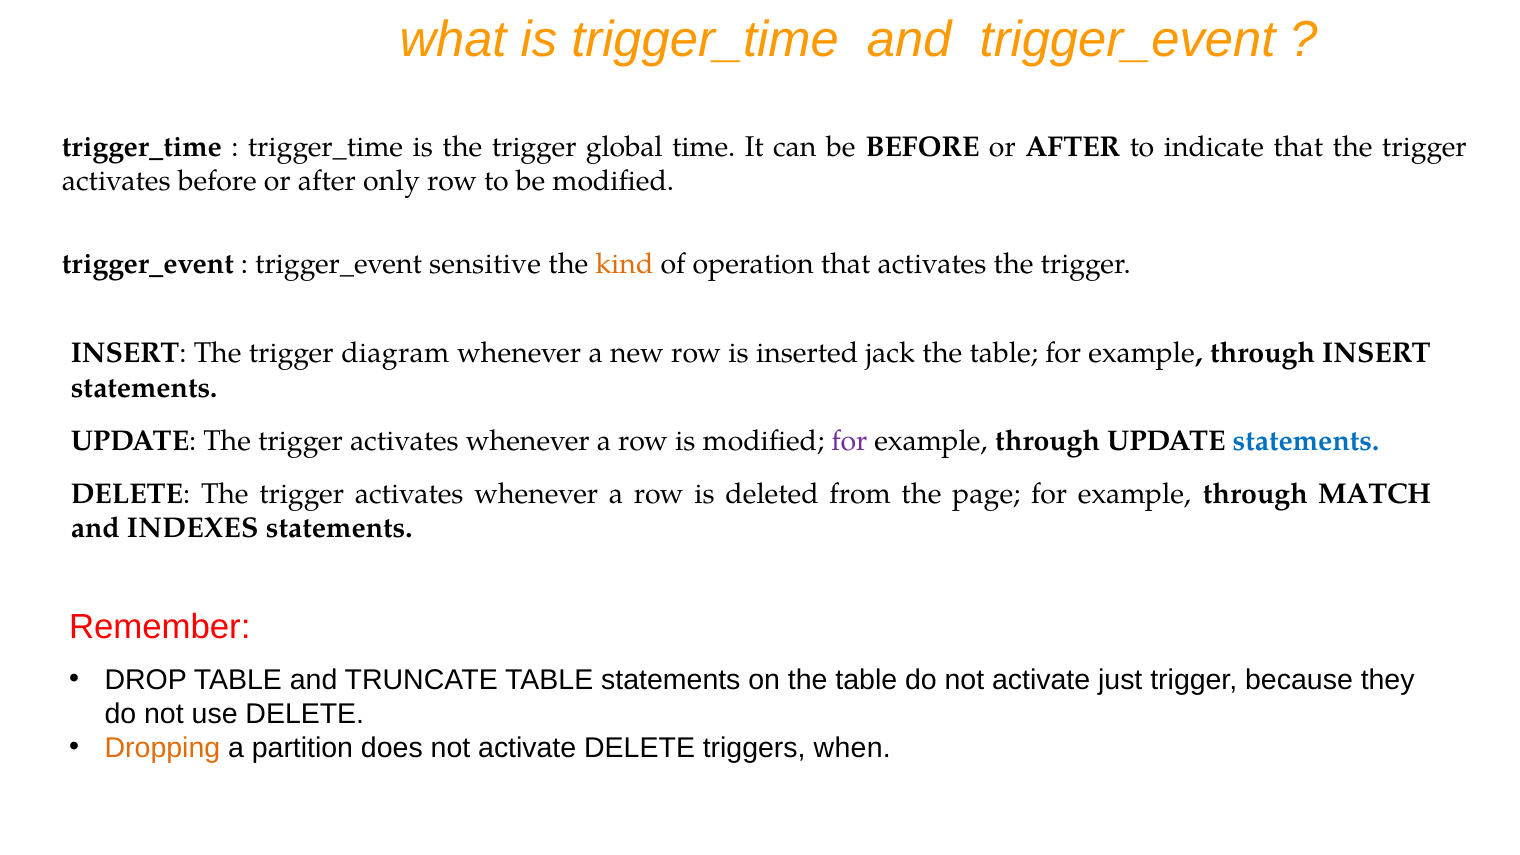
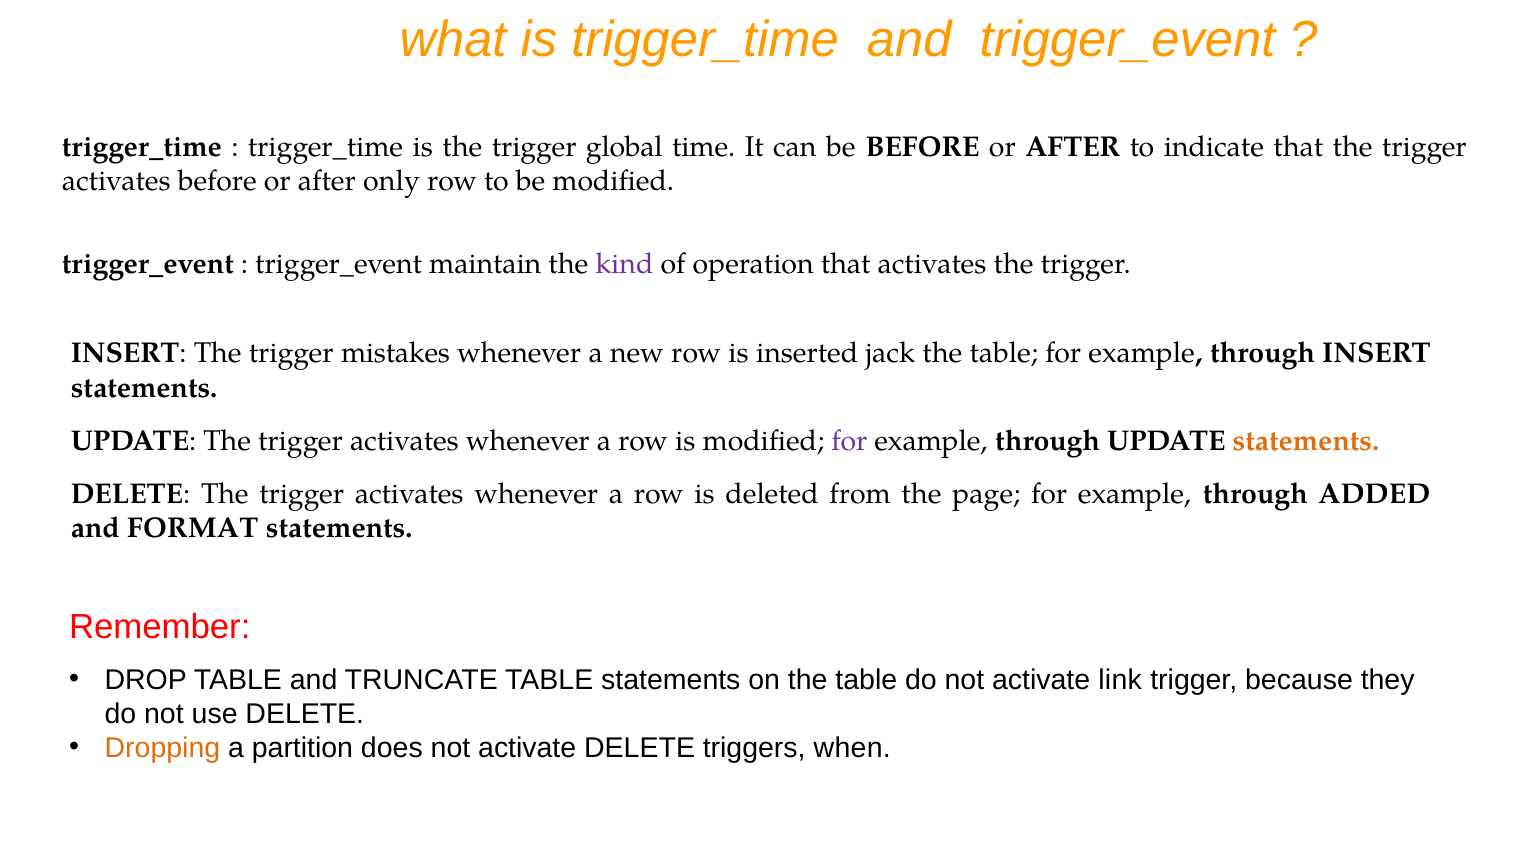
sensitive: sensitive -> maintain (485, 264)
kind colour: orange -> purple (624, 264)
diagram: diagram -> mistakes (396, 353)
statements colour: blue -> orange (1306, 441)
MATCH: MATCH -> ADDED (1374, 494)
INDEXES: INDEXES -> FORMAT (193, 528)
just: just -> link (1120, 680)
